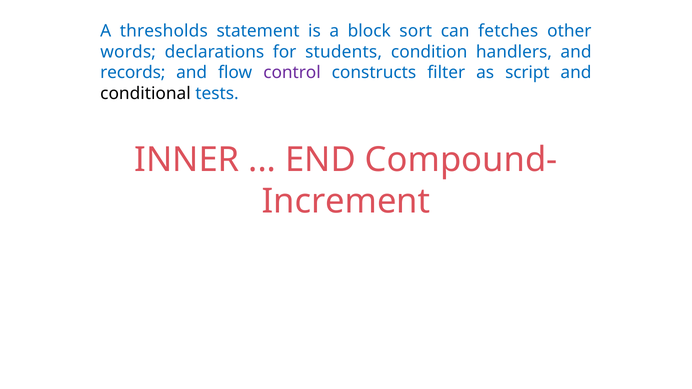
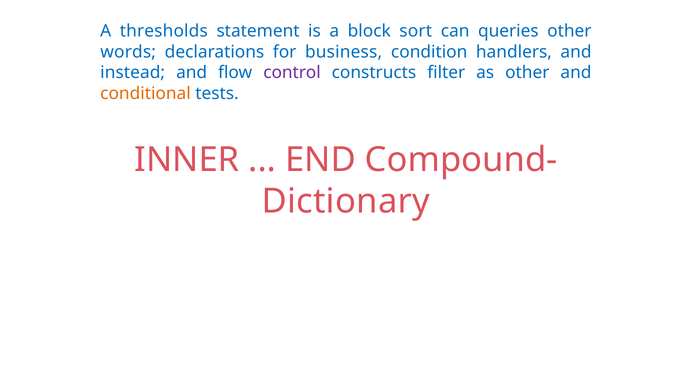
fetches: fetches -> queries (508, 31)
students: students -> business (344, 52)
records: records -> instead (133, 73)
as script: script -> other (527, 73)
conditional colour: black -> orange (146, 93)
Increment: Increment -> Dictionary (346, 201)
